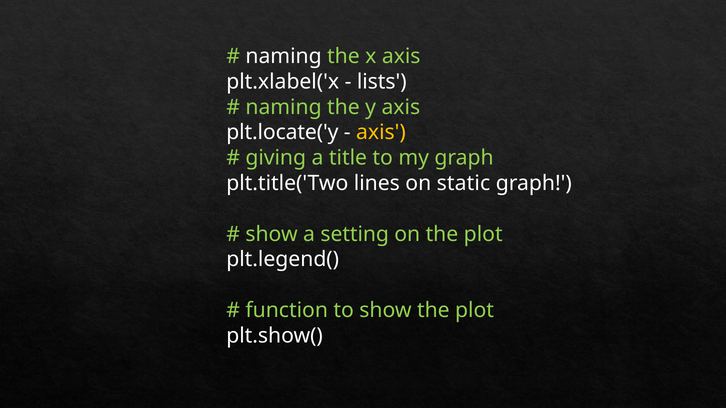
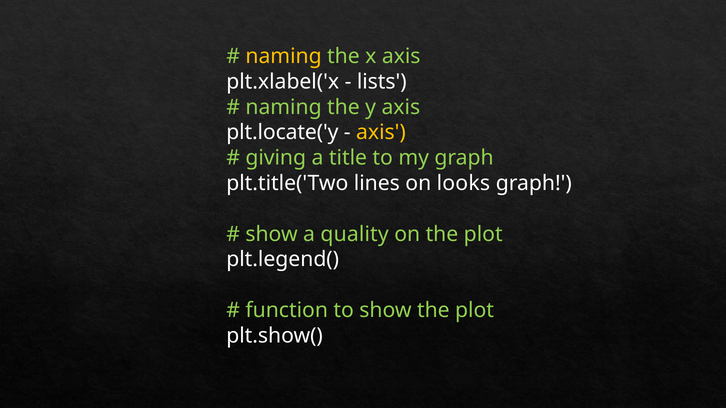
naming colour: white -> yellow (284, 56)
static: static -> looks (463, 183)
setting: setting -> quality (355, 234)
